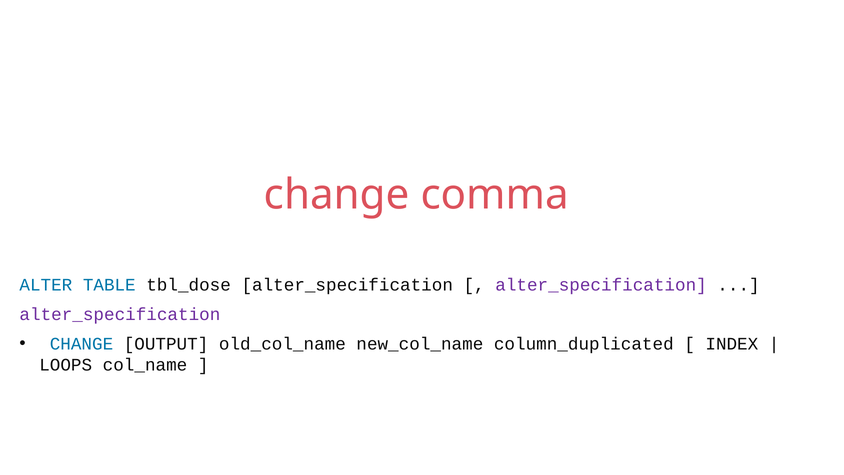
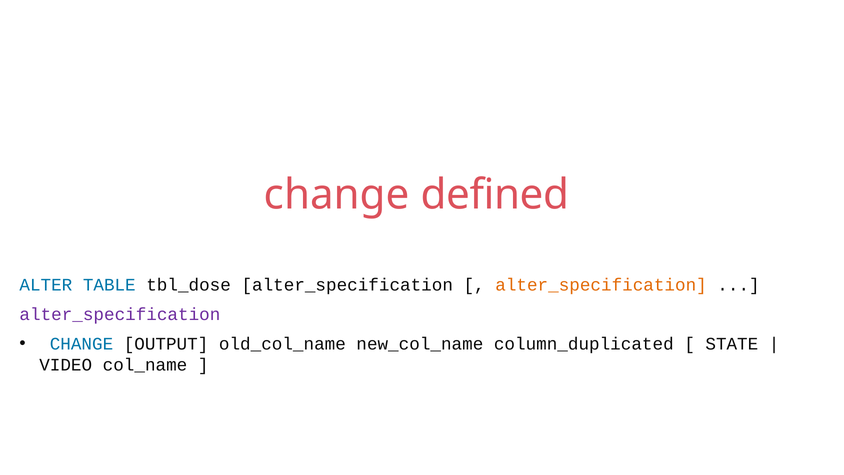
comma: comma -> defined (495, 195)
alter_specification colour: purple -> orange (601, 285)
INDEX: INDEX -> STATE (732, 344)
LOOPS: LOOPS -> VIDEO (66, 365)
